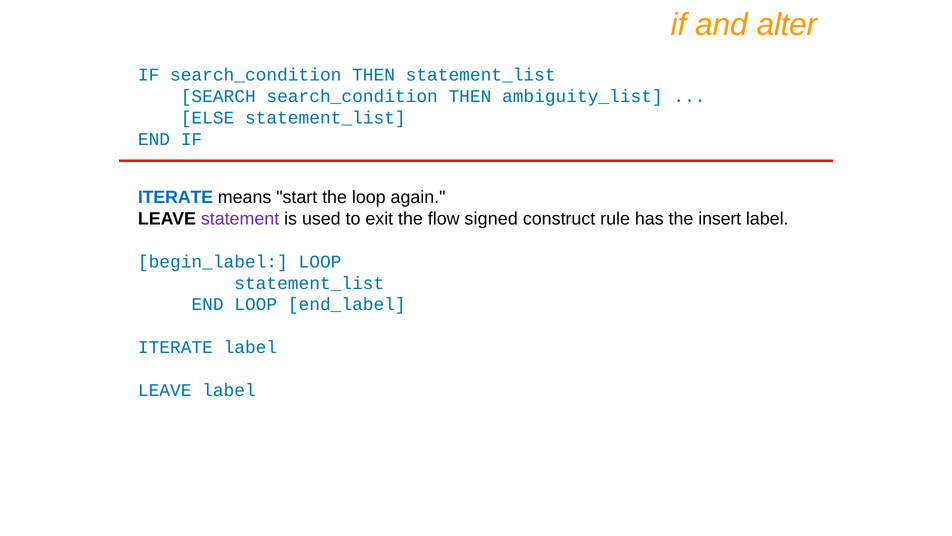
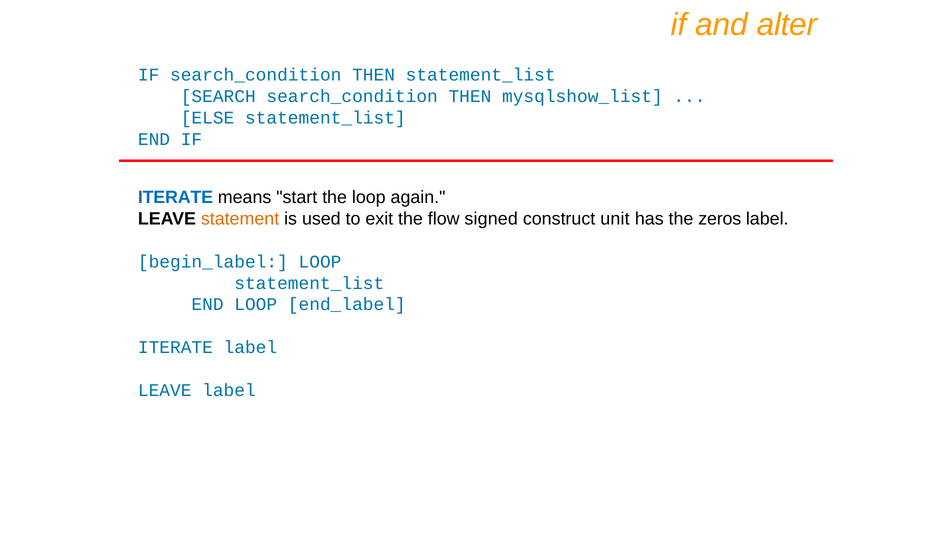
ambiguity_list: ambiguity_list -> mysqlshow_list (582, 96)
statement colour: purple -> orange (240, 218)
rule: rule -> unit (615, 218)
insert: insert -> zeros (720, 218)
